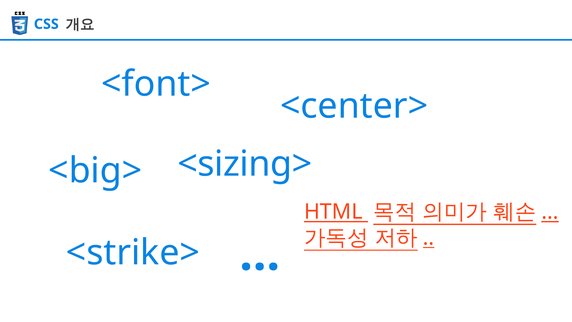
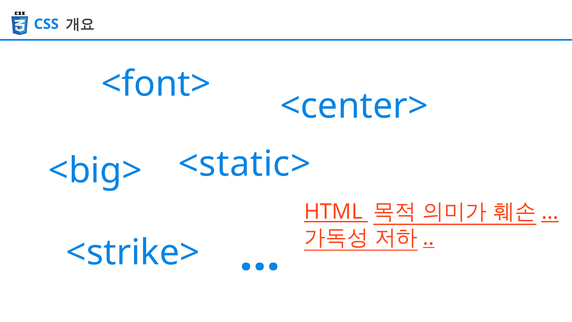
<sizing>: <sizing> -> <static> (245, 164)
